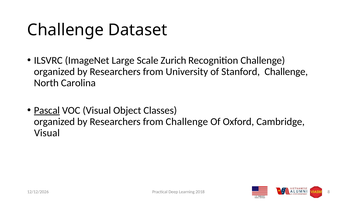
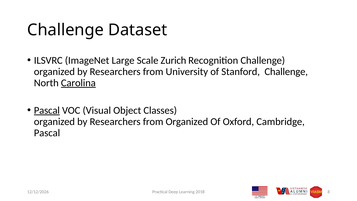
Carolina underline: none -> present (78, 83)
from Challenge: Challenge -> Organized (187, 122)
Visual: Visual -> Pascal (47, 133)
